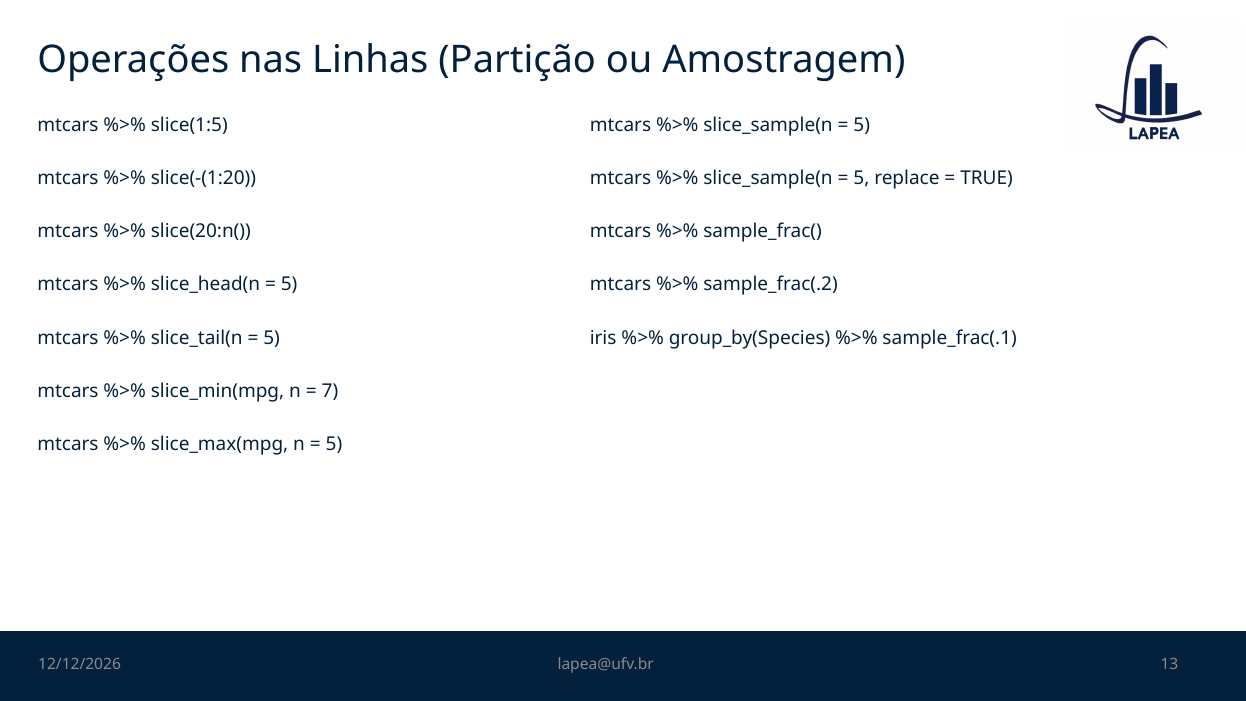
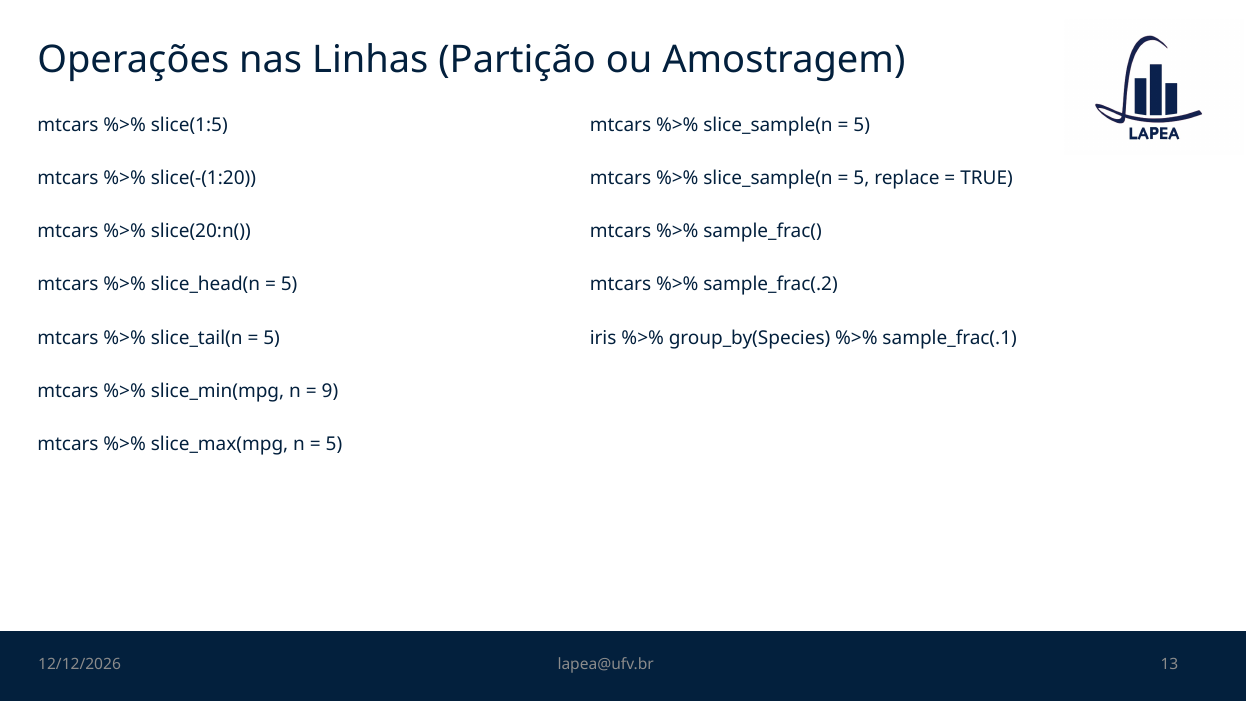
7: 7 -> 9 (330, 391)
